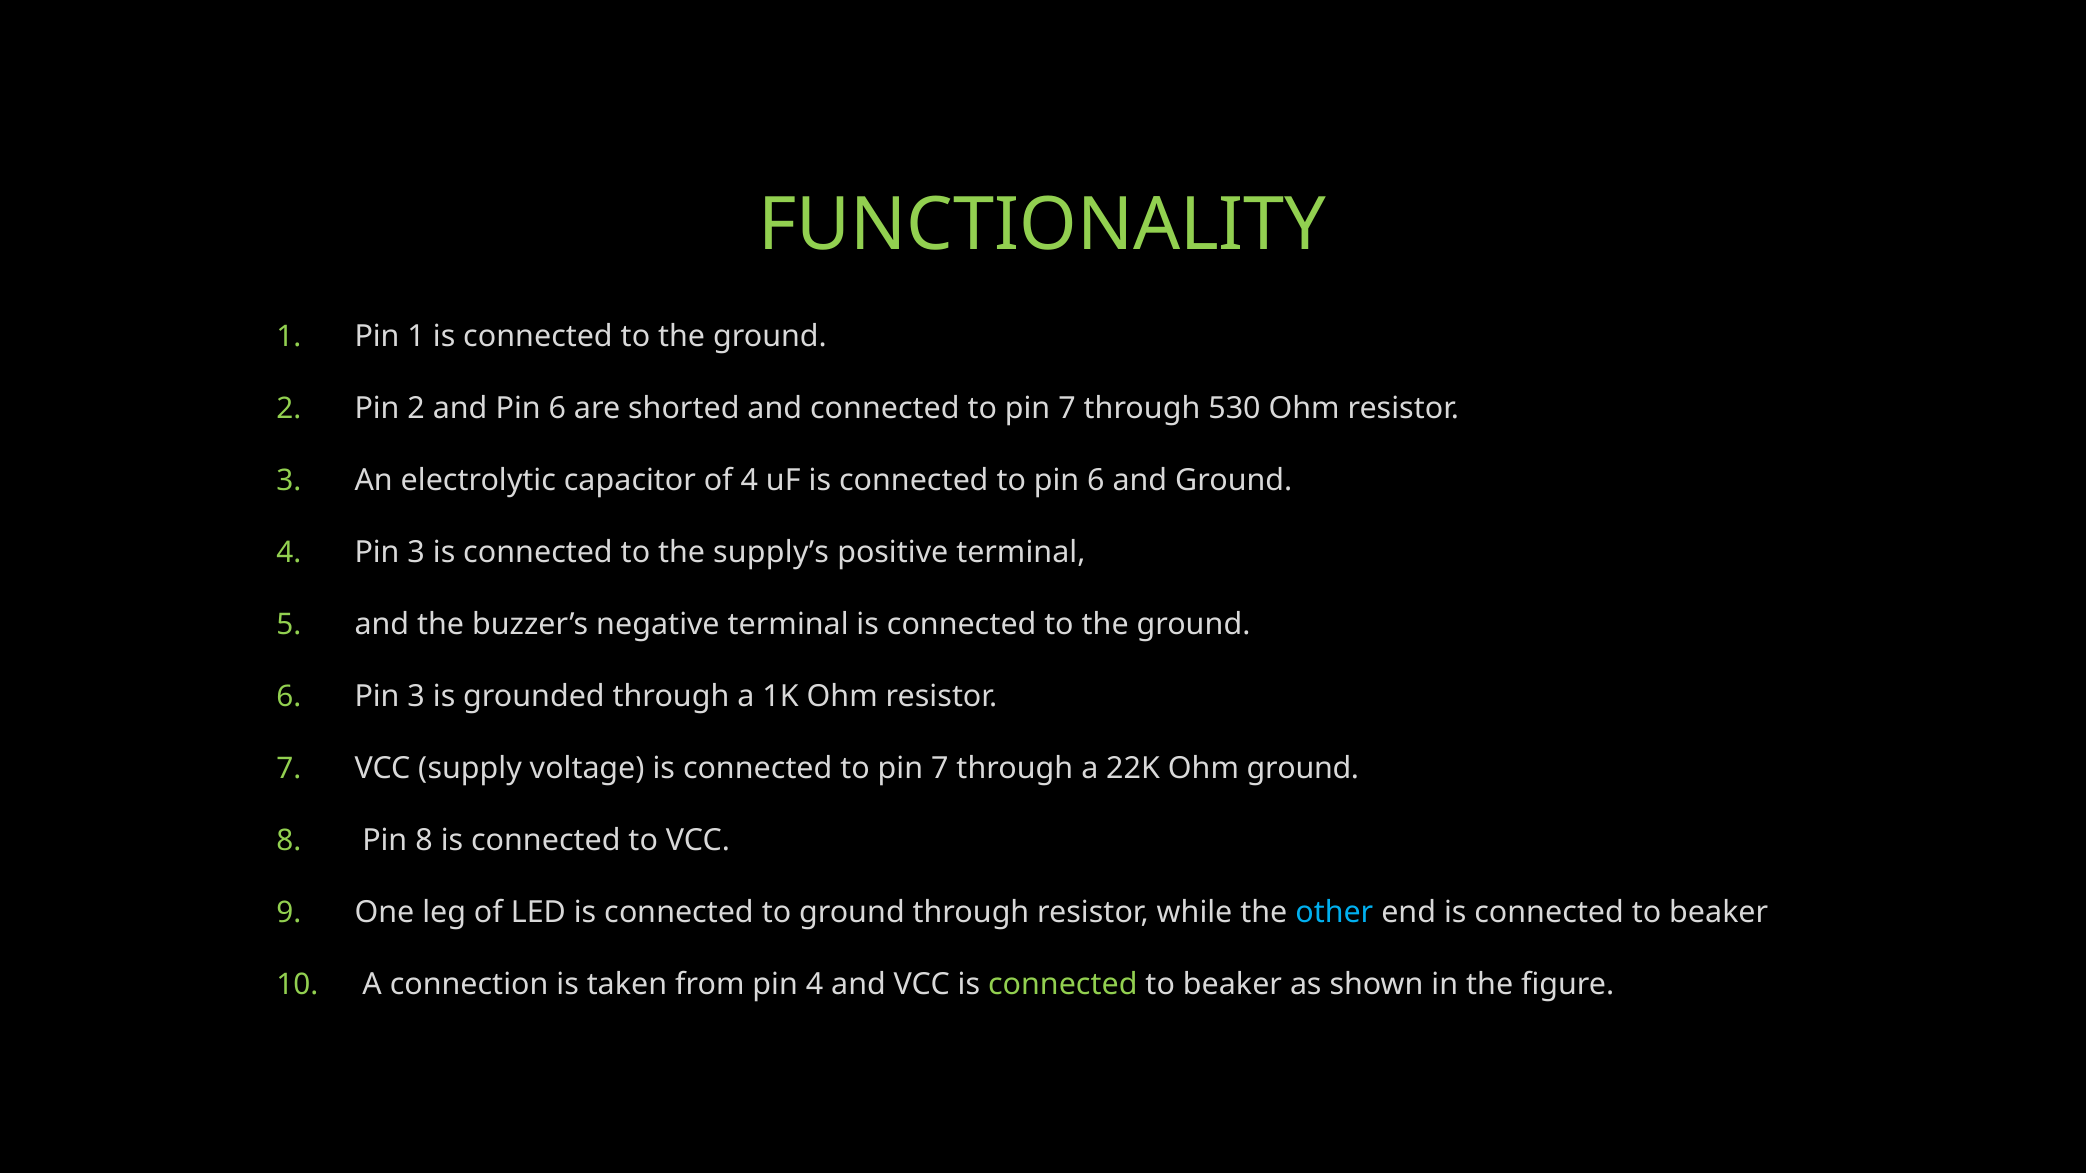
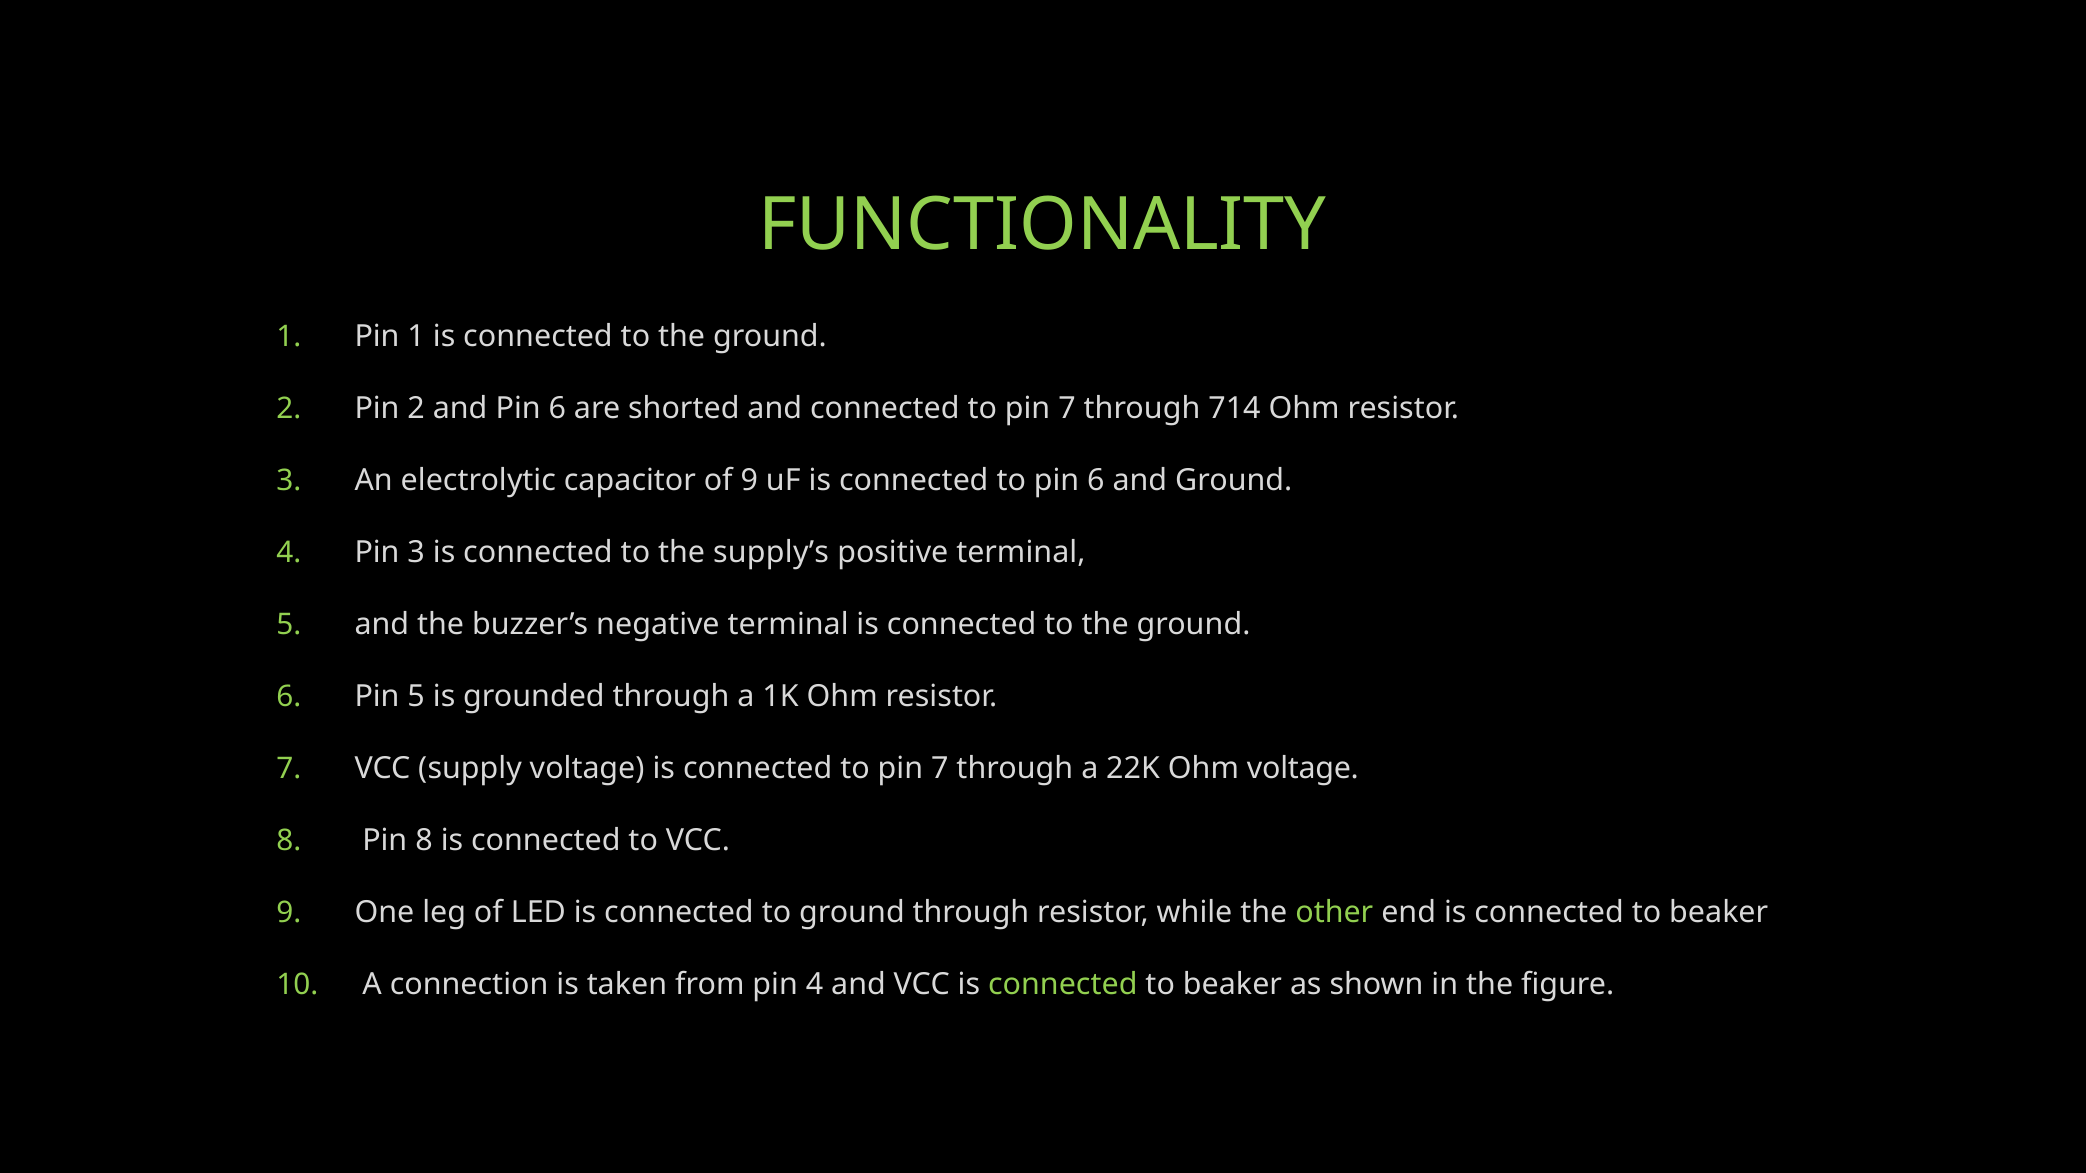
530: 530 -> 714 (1234, 409)
of 4: 4 -> 9 (749, 481)
6 Pin 3: 3 -> 5 (416, 697)
Ohm ground: ground -> voltage (1303, 769)
other colour: light blue -> light green (1334, 913)
